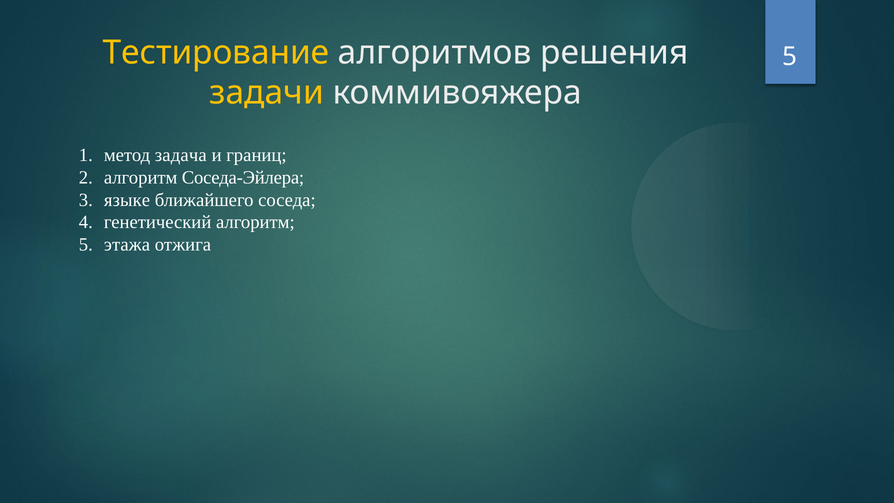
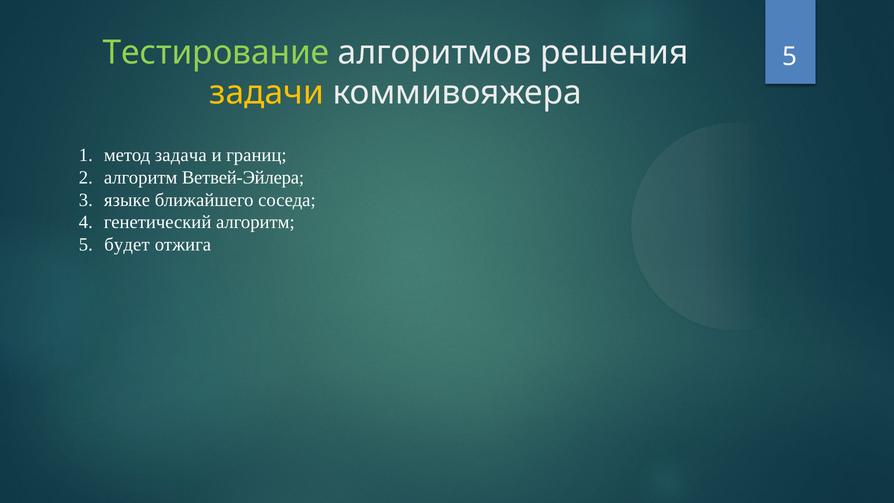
Тестирование colour: yellow -> light green (216, 53)
Соседа-Эйлера: Соседа-Эйлера -> Ветвей-Эйлера (243, 177)
этажа: этажа -> будет (127, 245)
